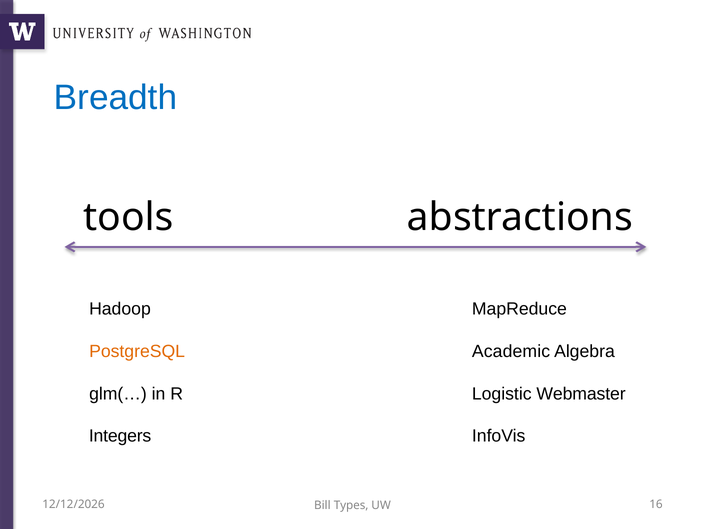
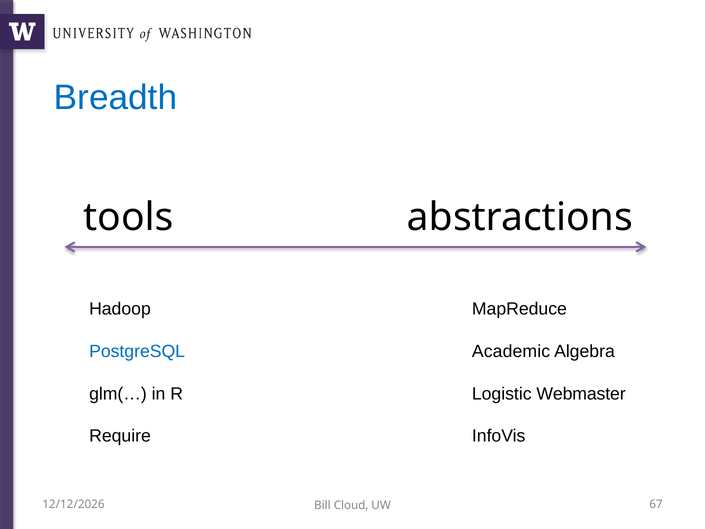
PostgreSQL colour: orange -> blue (137, 351)
Integers: Integers -> Require (120, 436)
16: 16 -> 67 (656, 504)
Types: Types -> Cloud (351, 505)
